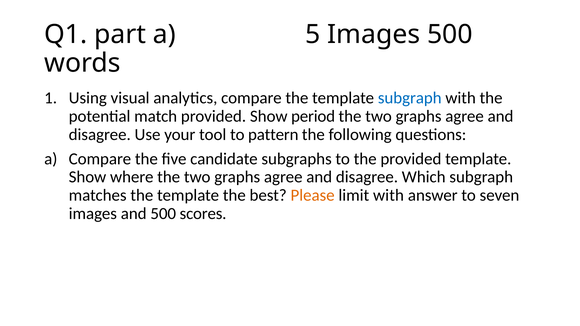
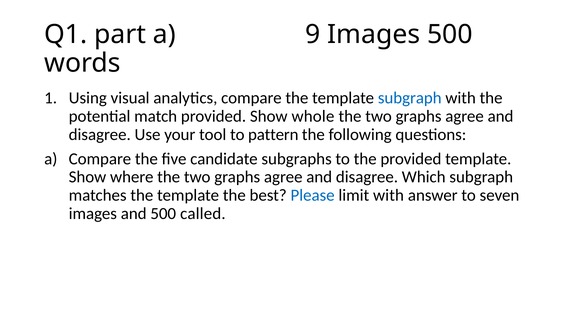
5: 5 -> 9 (313, 34)
period: period -> whole (313, 116)
Please colour: orange -> blue (313, 195)
scores: scores -> called (203, 214)
